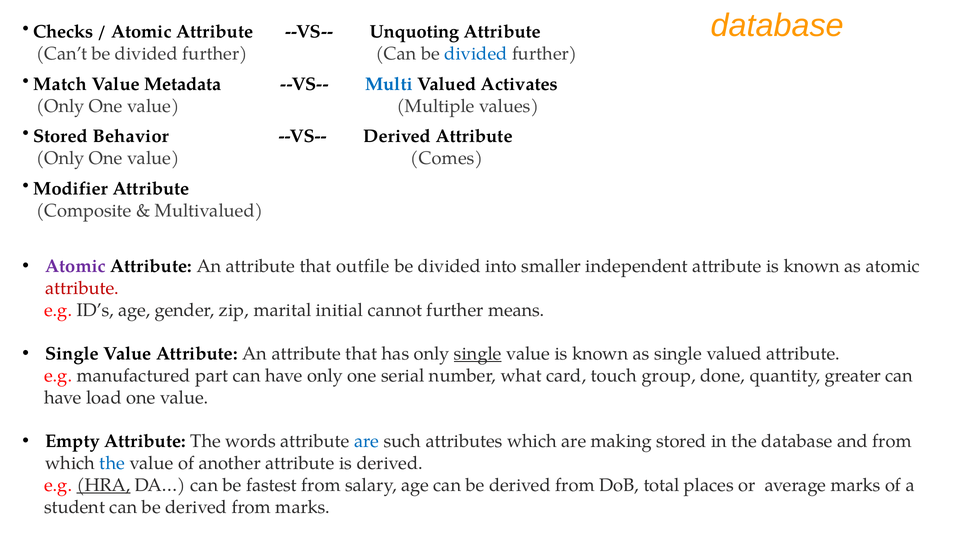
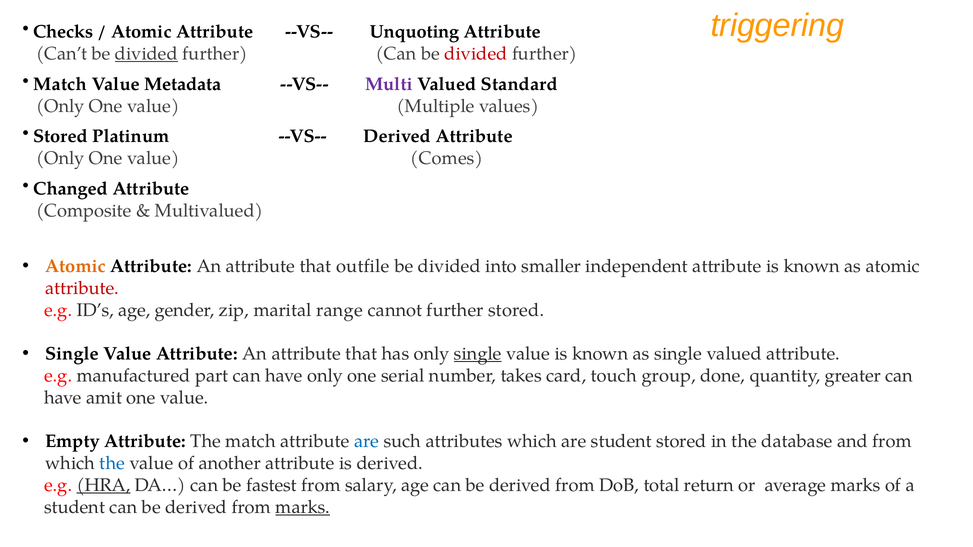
database: database -> triggering (777, 25)
divided underline: none -> present (146, 54)
divided colour: blue -> red (476, 54)
Multi colour: blue -> purple (389, 84)
Activates: Activates -> Standard (519, 84)
Behavior: Behavior -> Platinum (131, 137)
Modifier: Modifier -> Changed (71, 189)
Atomic colour: purple -> orange (76, 266)
initial: initial -> range (340, 310)
further means: means -> stored (516, 310)
what: what -> takes (521, 376)
load: load -> amit (104, 398)
The words: words -> match (251, 442)
are making: making -> student (621, 442)
places: places -> return (709, 485)
marks underline: none -> present (303, 507)
